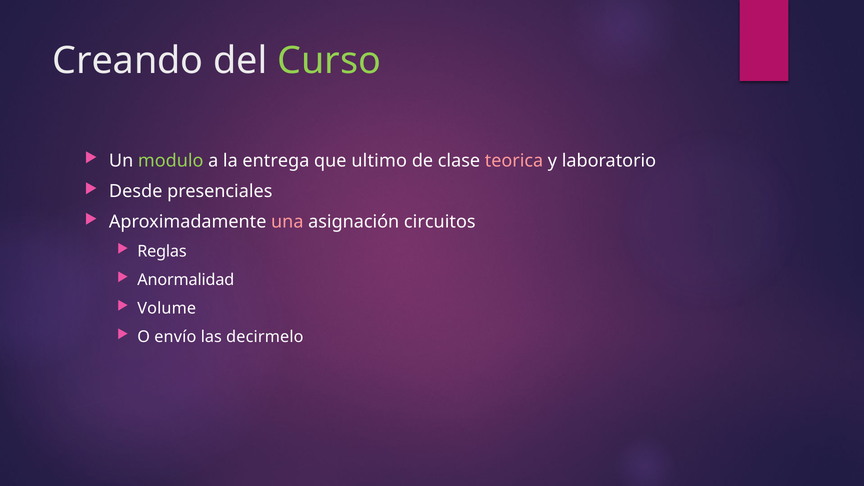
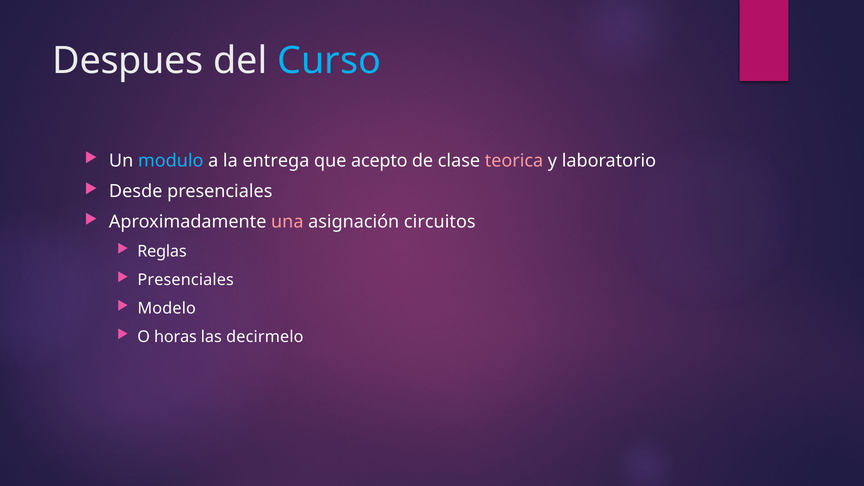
Creando: Creando -> Despues (128, 61)
Curso colour: light green -> light blue (329, 61)
modulo colour: light green -> light blue (171, 161)
ultimo: ultimo -> acepto (379, 161)
Anormalidad: Anormalidad -> Presenciales (186, 280)
Volume: Volume -> Modelo (167, 308)
envío: envío -> horas (175, 337)
